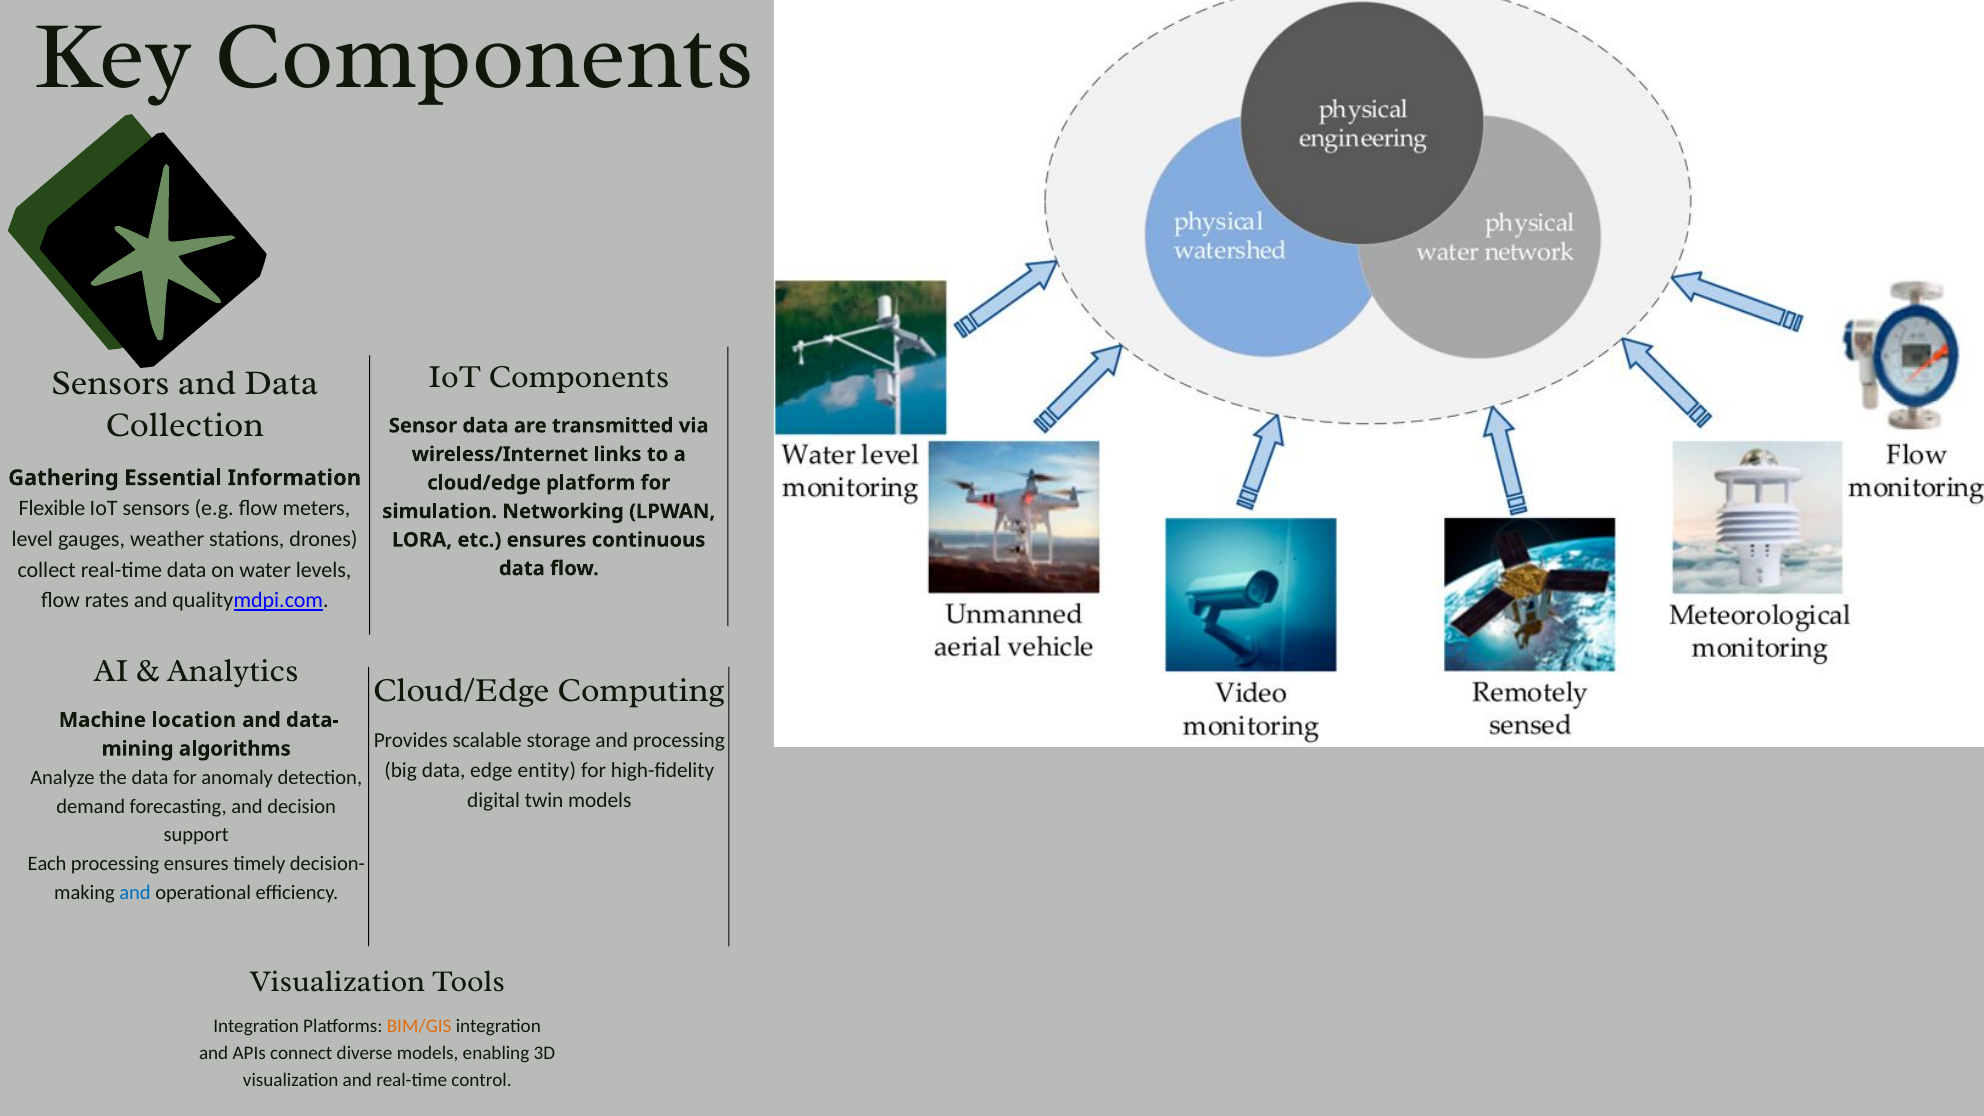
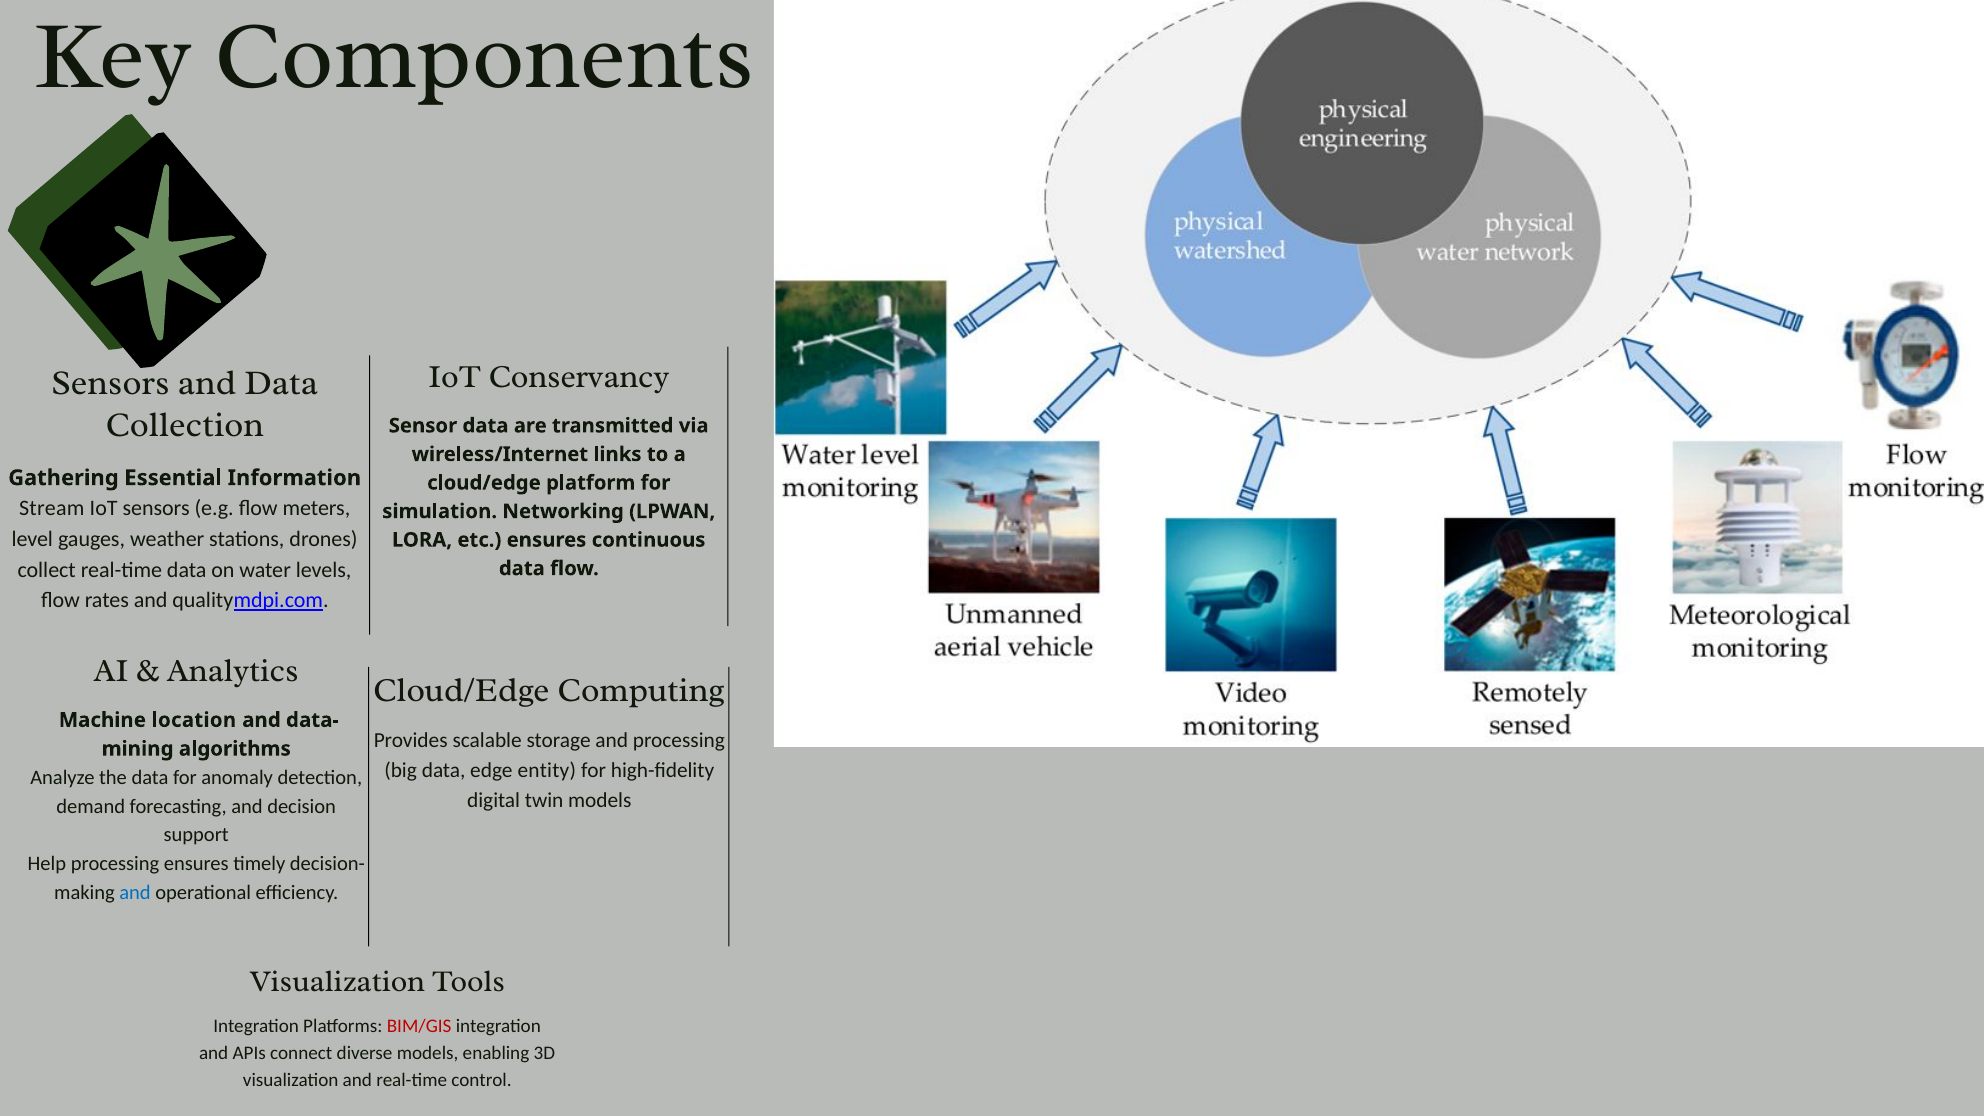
IoT Components: Components -> Conservancy (579, 377)
Flexible: Flexible -> Stream (52, 509)
Each: Each -> Help (47, 864)
BIM/GIS colour: orange -> red (419, 1026)
